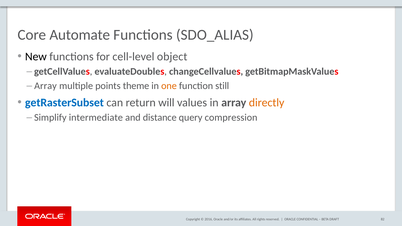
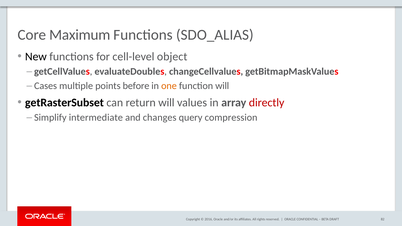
Automate: Automate -> Maximum (80, 35)
Array: Array -> Cases (46, 86)
theme: theme -> before (136, 86)
function still: still -> will (222, 86)
getRasterSubset colour: blue -> black (64, 103)
directly colour: orange -> red (267, 103)
distance: distance -> changes (160, 118)
